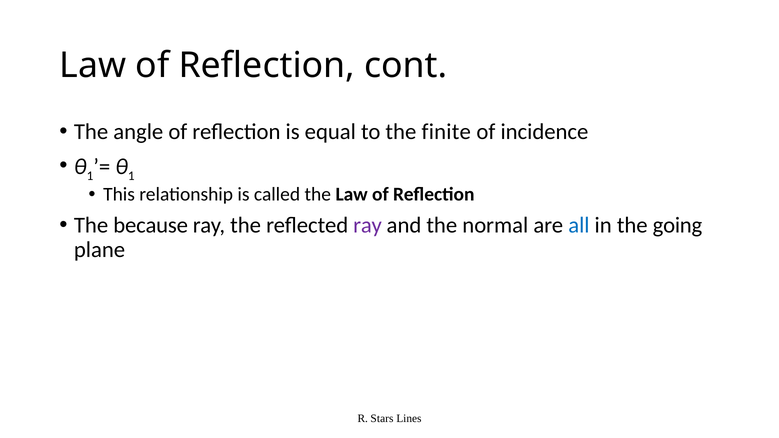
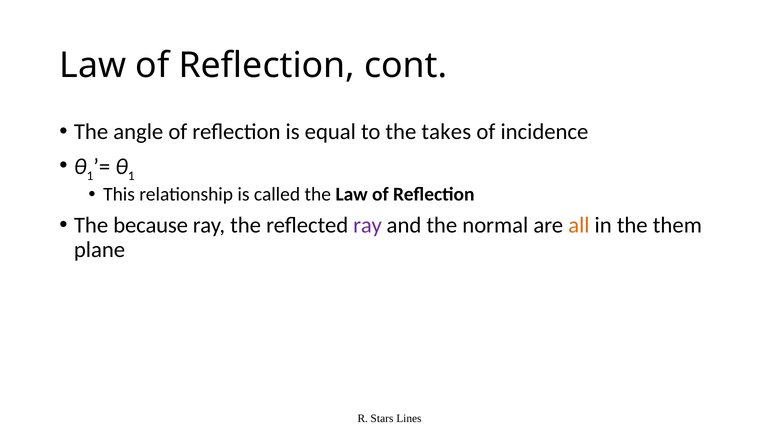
finite: finite -> takes (446, 132)
all colour: blue -> orange (579, 225)
going: going -> them (677, 225)
